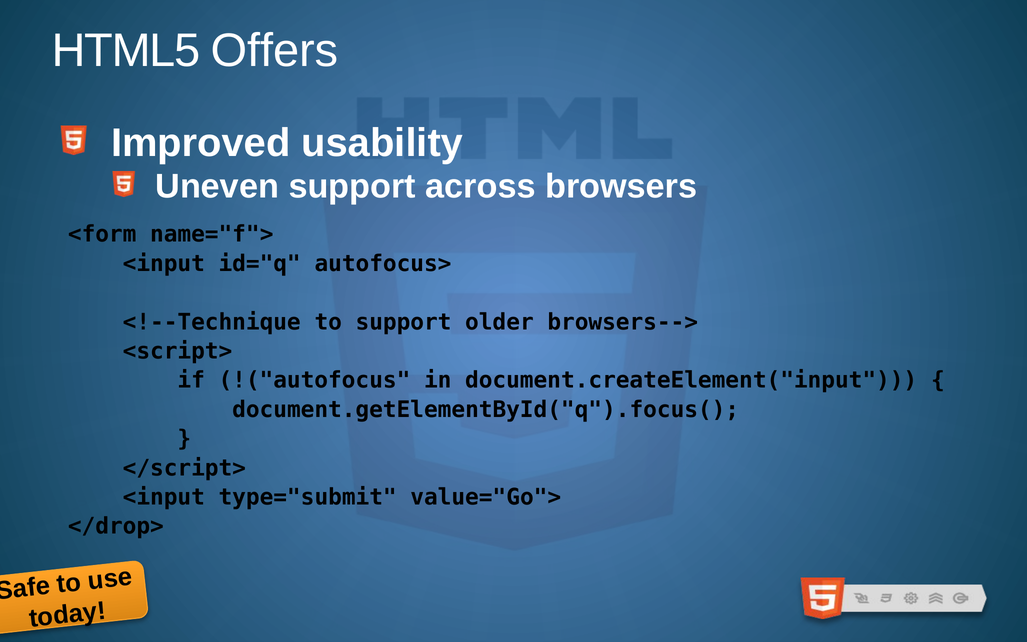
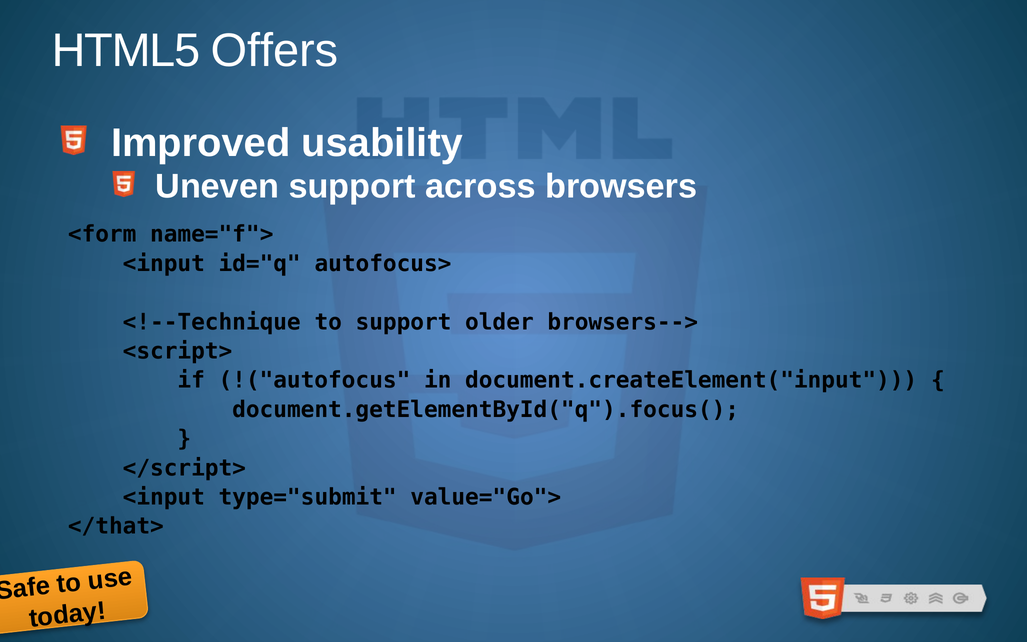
</drop>: </drop> -> </that> (116, 526)
